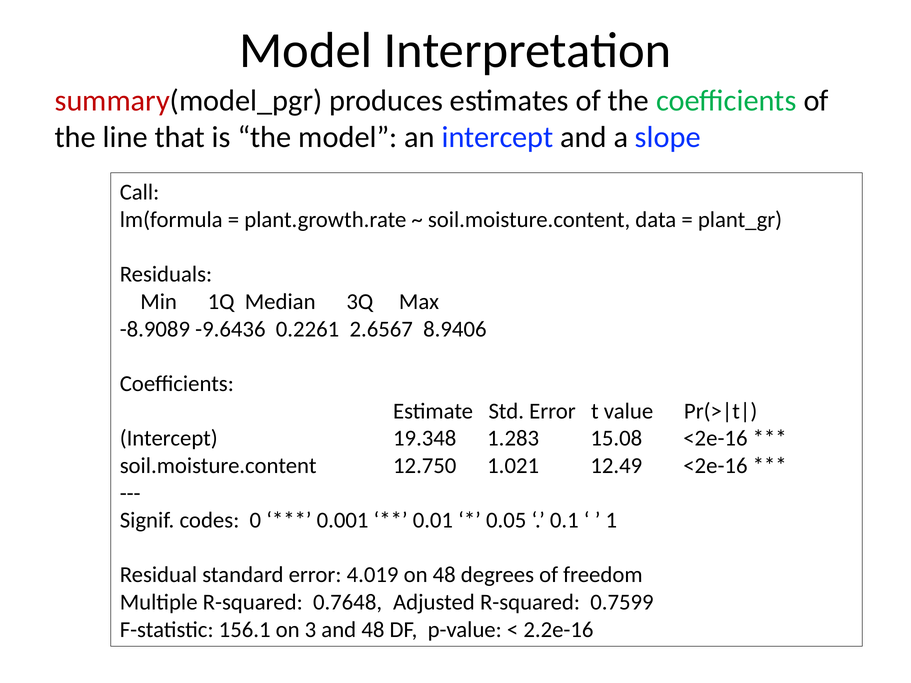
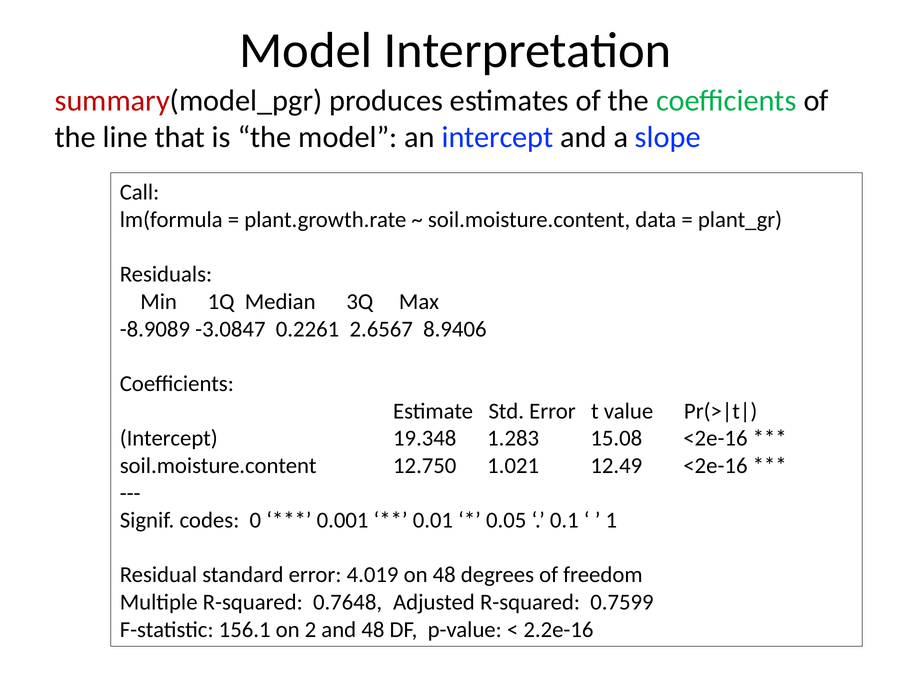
-9.6436: -9.6436 -> -3.0847 (230, 329)
3: 3 -> 2 (310, 630)
